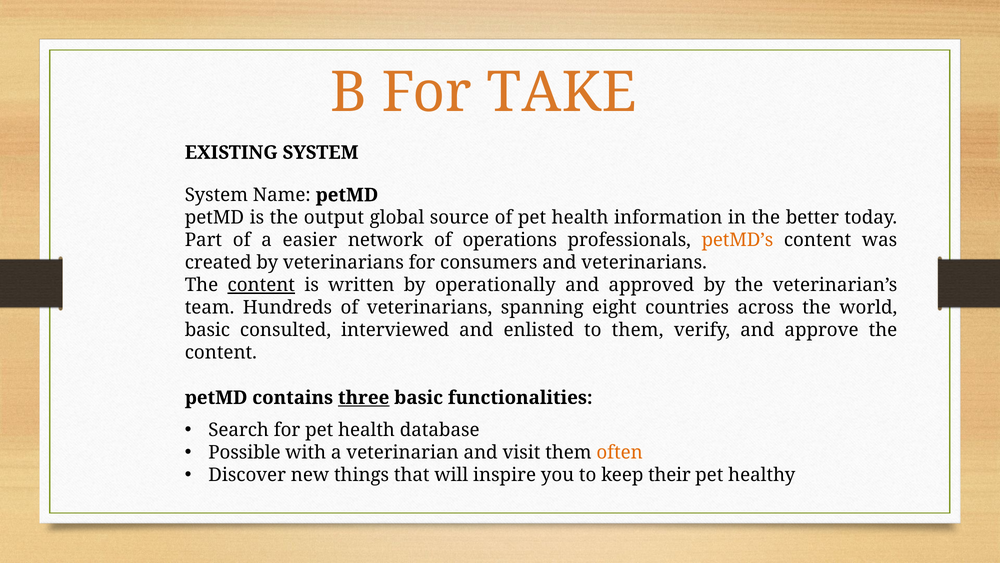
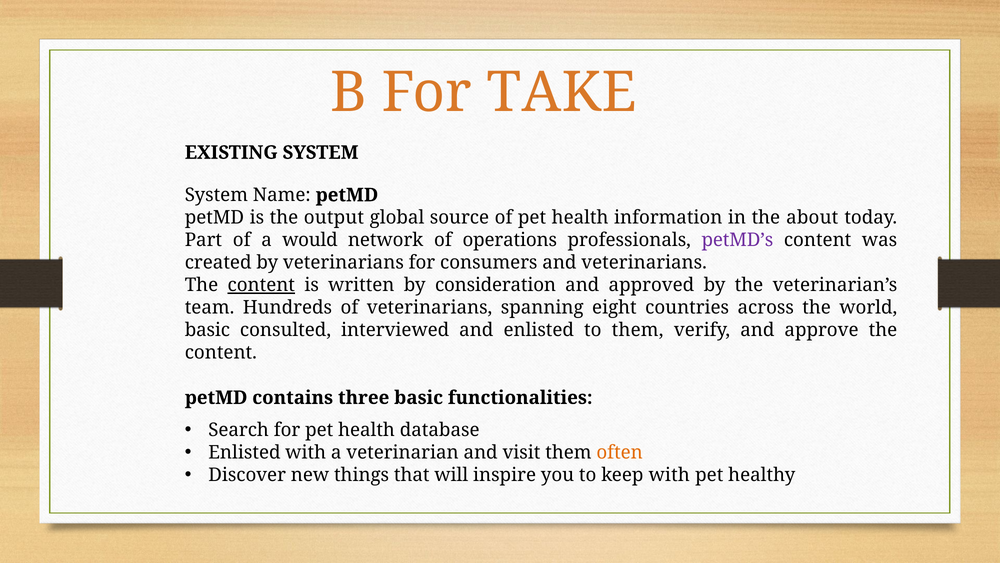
better: better -> about (812, 217)
easier: easier -> would (310, 240)
petMD’s colour: orange -> purple (737, 240)
operationally: operationally -> consideration (495, 285)
three underline: present -> none (364, 397)
Possible: Possible -> Enlisted (244, 452)
keep their: their -> with (669, 475)
